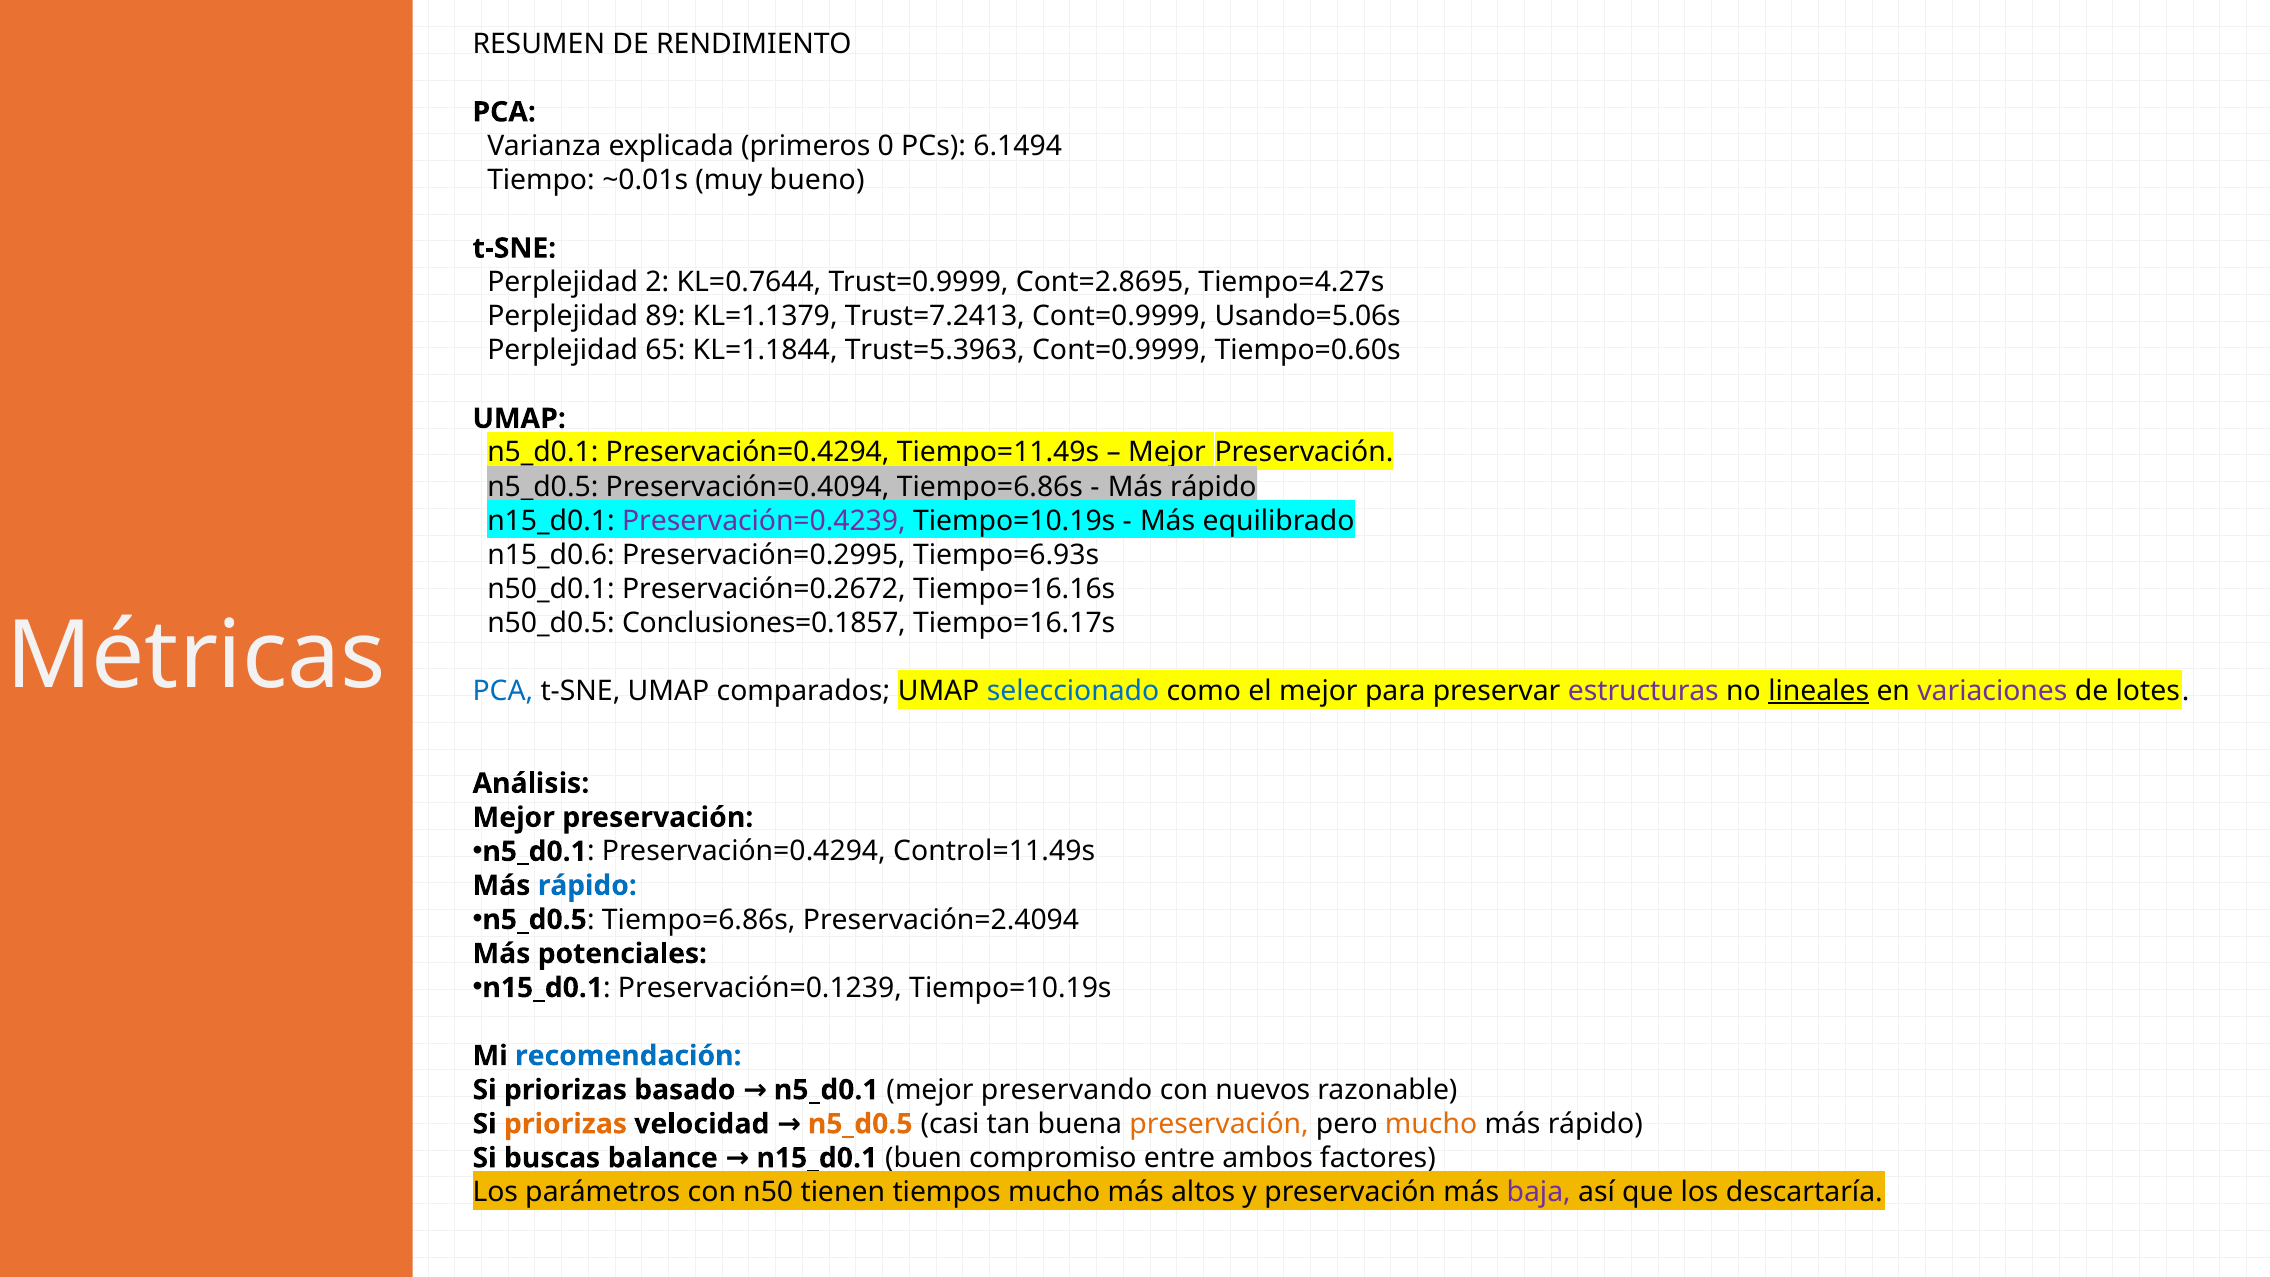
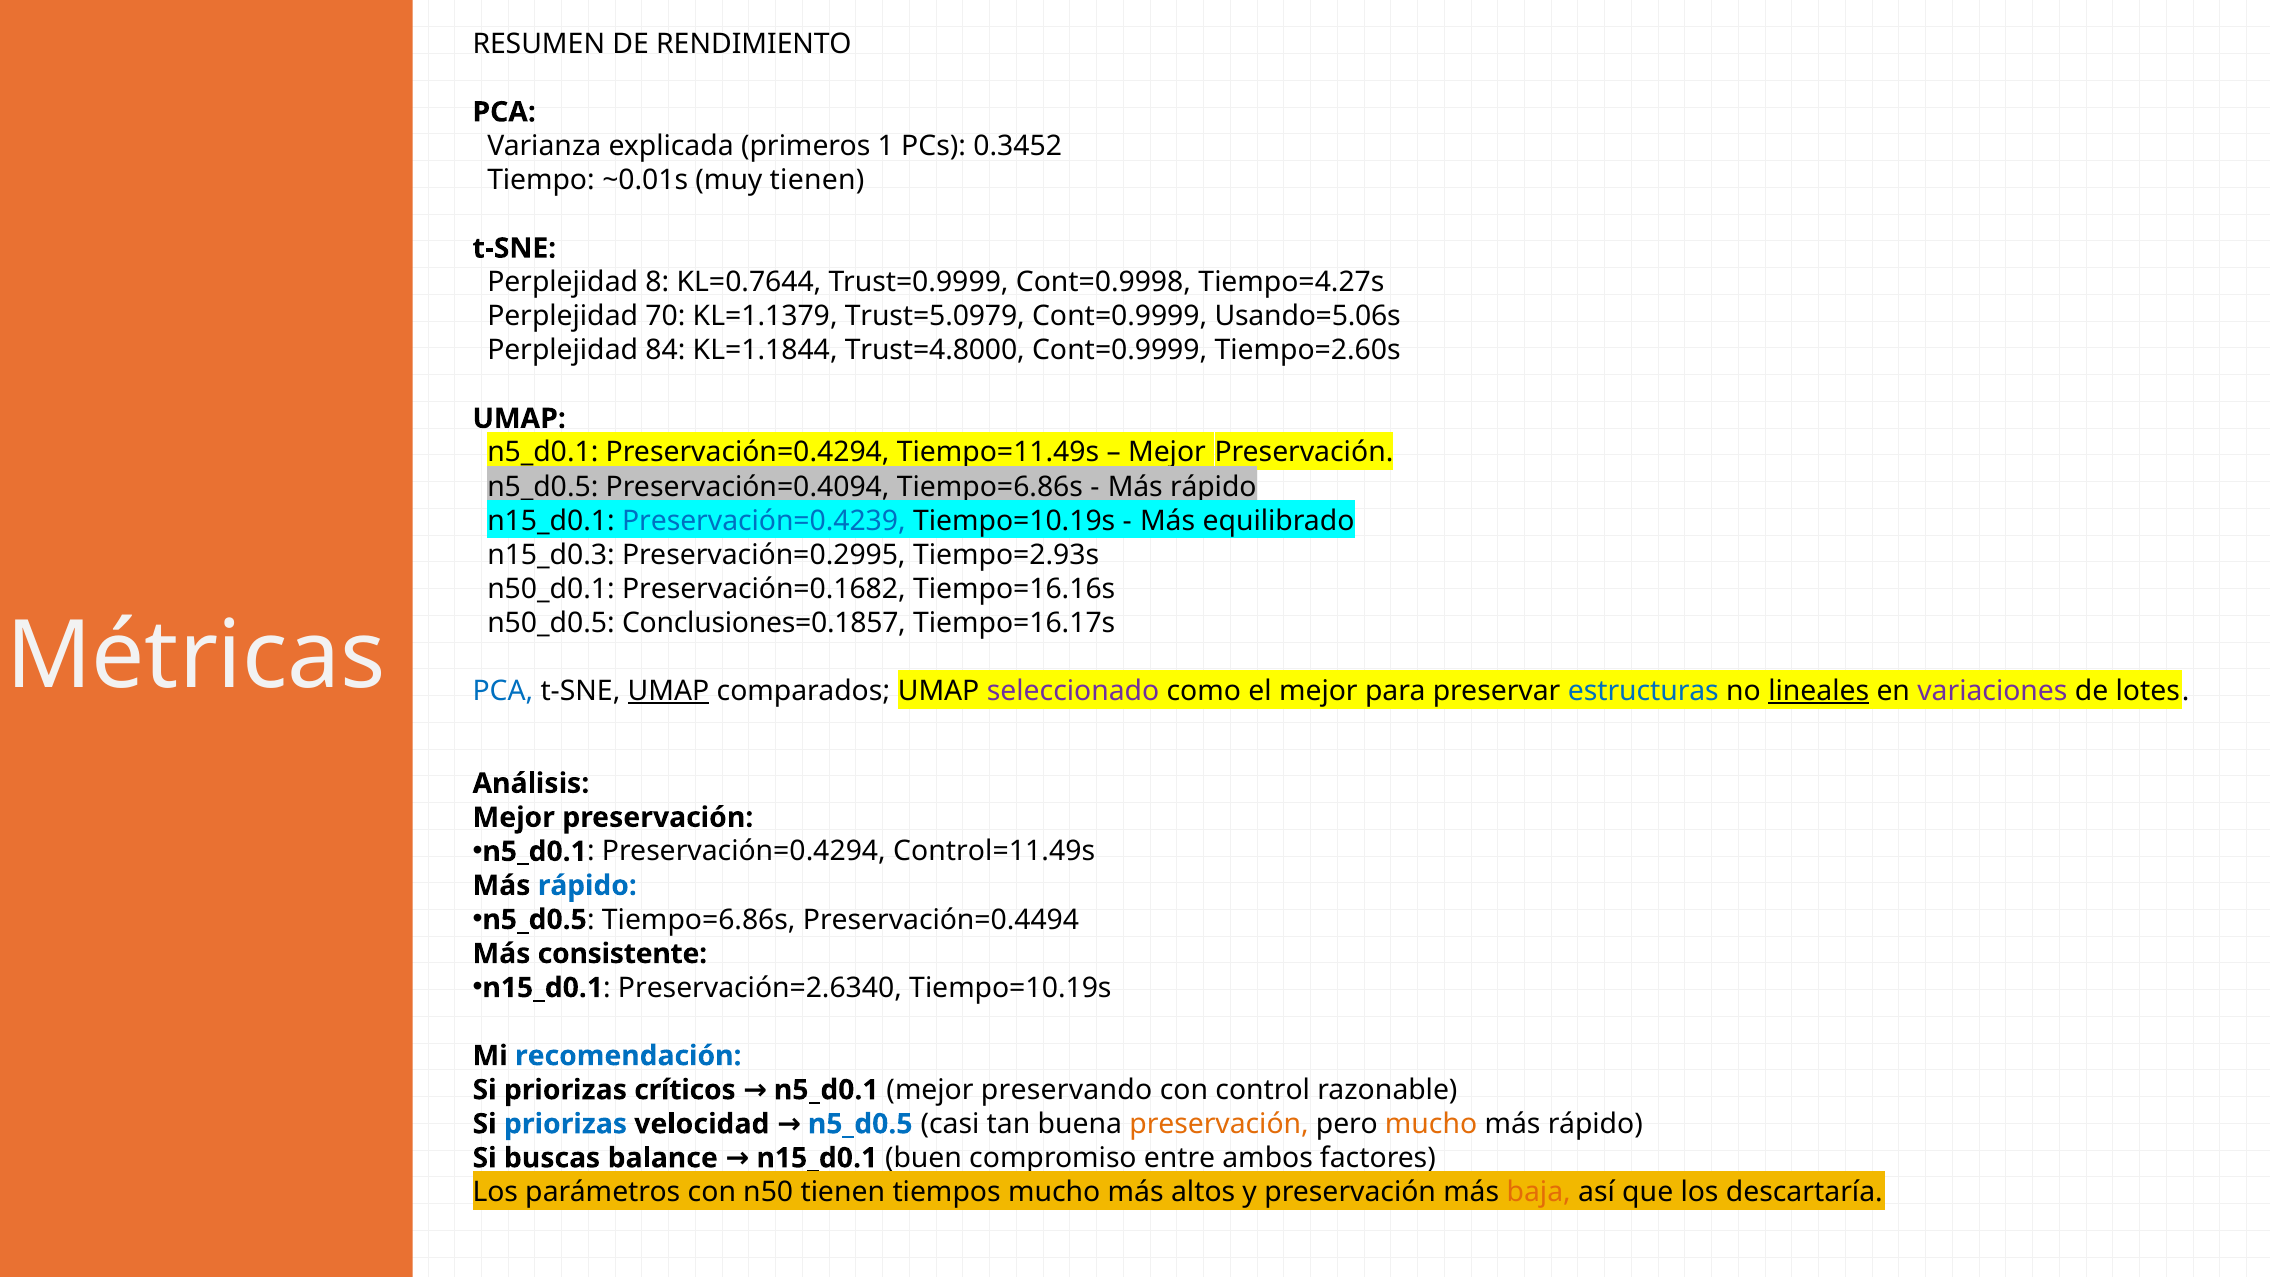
0: 0 -> 1 (886, 146)
6.1494: 6.1494 -> 0.3452 (1018, 146)
muy bueno: bueno -> tienen (817, 180)
2: 2 -> 8 (657, 282)
Cont=2.8695: Cont=2.8695 -> Cont=0.9998 (1103, 282)
89: 89 -> 70 (665, 316)
Trust=7.2413: Trust=7.2413 -> Trust=5.0979 (935, 316)
65: 65 -> 84 (665, 350)
Trust=5.3963: Trust=5.3963 -> Trust=4.8000 (935, 350)
Tiempo=0.60s: Tiempo=0.60s -> Tiempo=2.60s (1308, 350)
Preservación=0.4239 colour: purple -> blue (764, 521)
n15_d0.6: n15_d0.6 -> n15_d0.3 (551, 555)
Tiempo=6.93s: Tiempo=6.93s -> Tiempo=2.93s (1006, 555)
Preservación=0.2672: Preservación=0.2672 -> Preservación=0.1682 (764, 589)
UMAP underline: none -> present (669, 691)
seleccionado colour: blue -> purple (1073, 691)
estructuras colour: purple -> blue (1643, 691)
Preservación=2.4094: Preservación=2.4094 -> Preservación=0.4494 (941, 920)
potenciales: potenciales -> consistente (622, 954)
Preservación=0.1239: Preservación=0.1239 -> Preservación=2.6340 (760, 988)
nuevos: nuevos -> control (1263, 1090)
basado: basado -> críticos (685, 1090)
priorizas colour: orange -> blue (565, 1124)
n5_d0.5 colour: orange -> blue (860, 1124)
baja colour: purple -> orange (1539, 1192)
